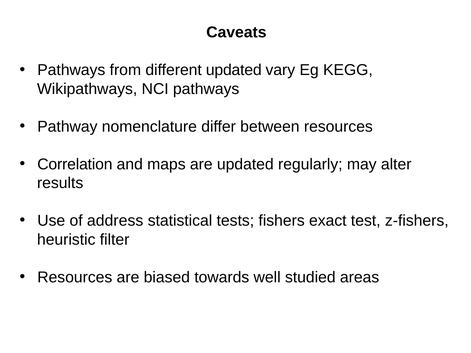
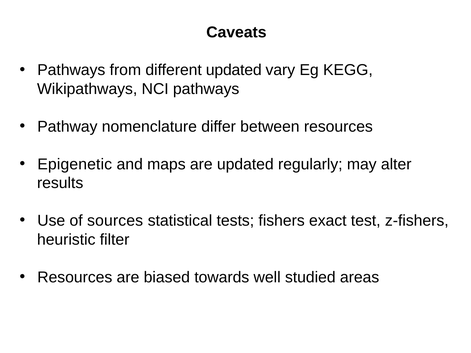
Correlation: Correlation -> Epigenetic (75, 164)
address: address -> sources (115, 221)
